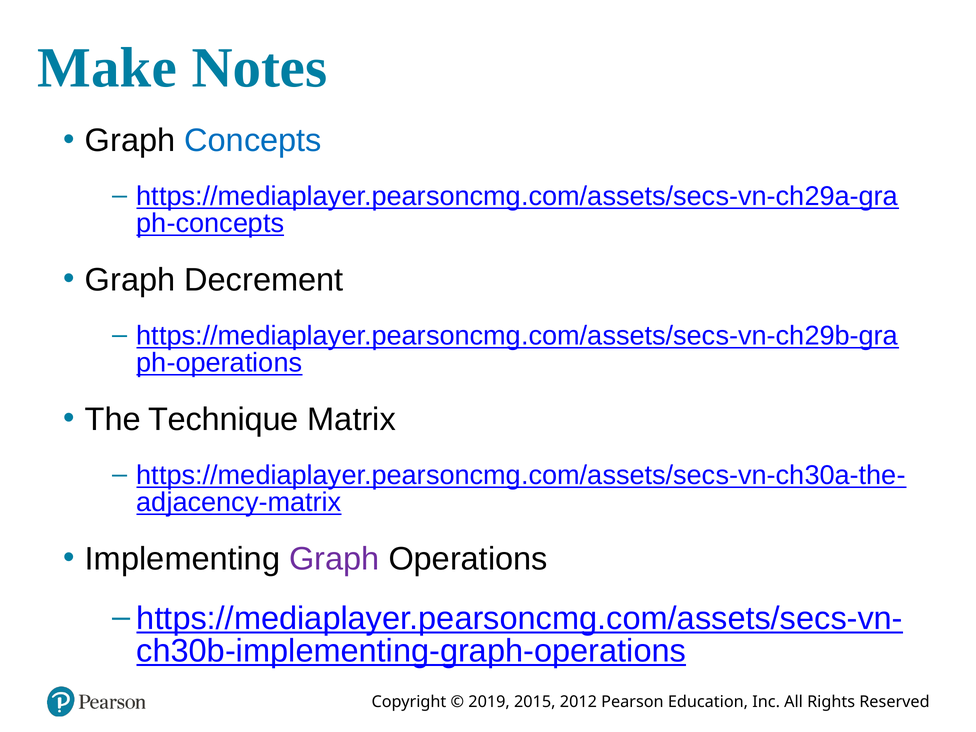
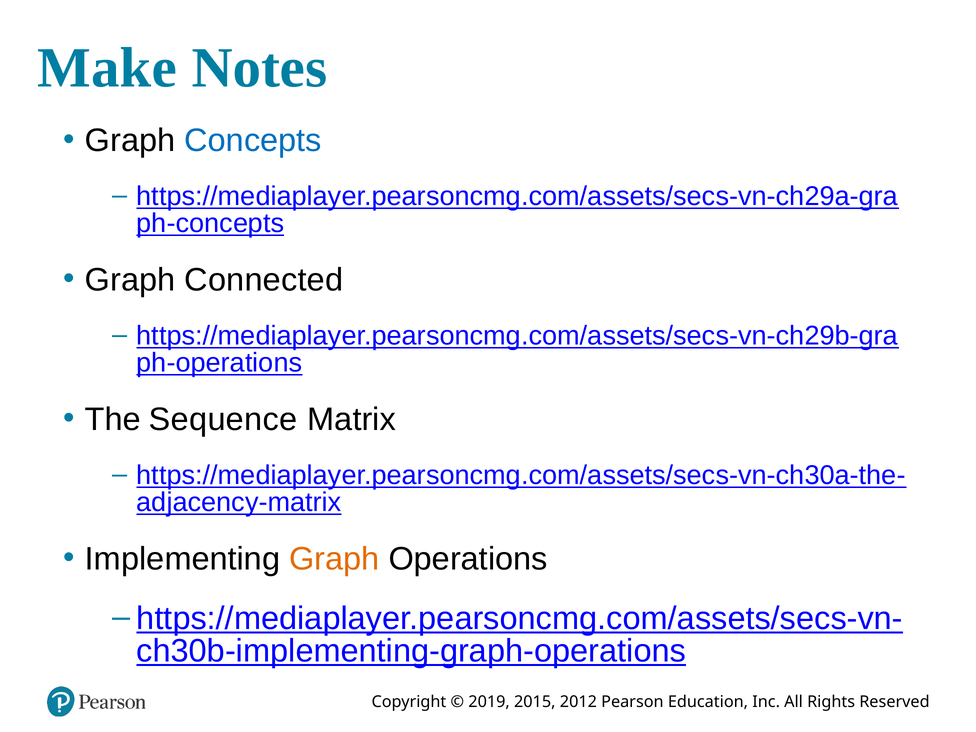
Decrement: Decrement -> Connected (264, 280)
Technique: Technique -> Sequence (223, 419)
Graph colour: purple -> orange (334, 559)
